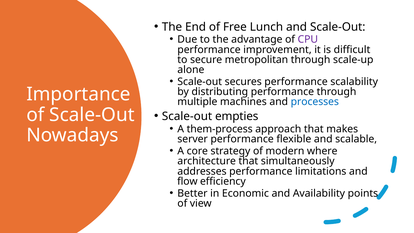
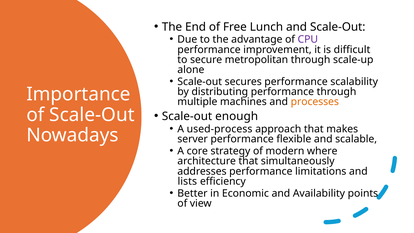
processes colour: blue -> orange (315, 102)
empties: empties -> enough (237, 116)
them-process: them-process -> used-process (220, 129)
flow: flow -> lists (187, 181)
